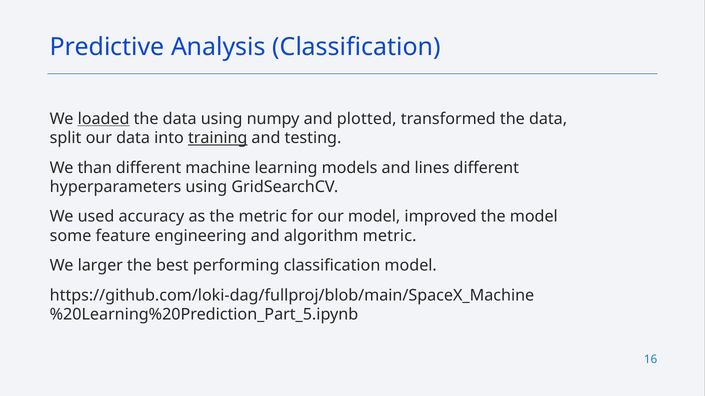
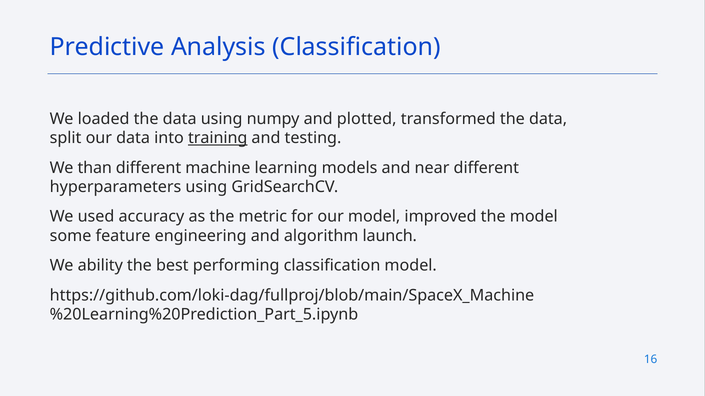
loaded underline: present -> none (104, 119)
lines: lines -> near (432, 168)
algorithm metric: metric -> launch (390, 236)
larger: larger -> ability (100, 266)
